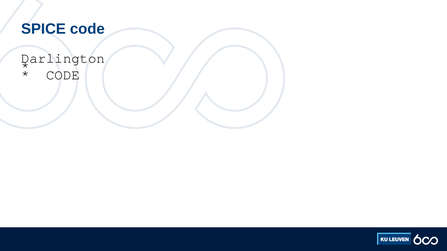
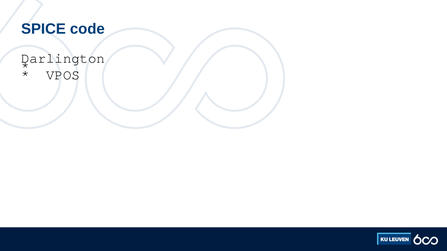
CODE: CODE -> VPOS (63, 75)
